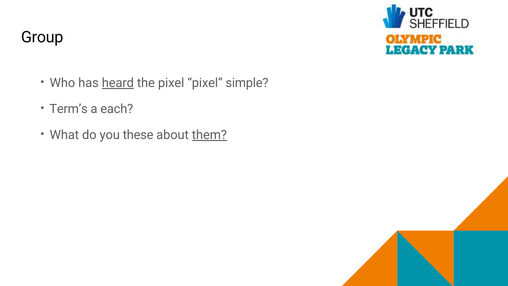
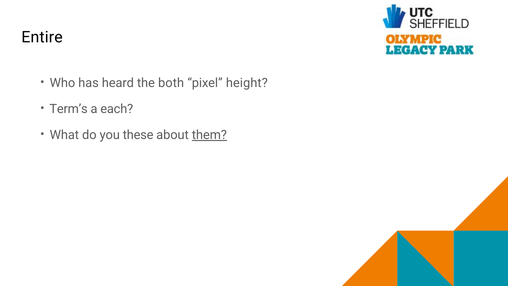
Group: Group -> Entire (42, 37)
heard underline: present -> none (118, 83)
the pixel: pixel -> both (171, 83)
simple: simple -> height (247, 83)
